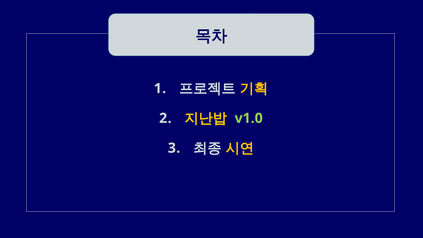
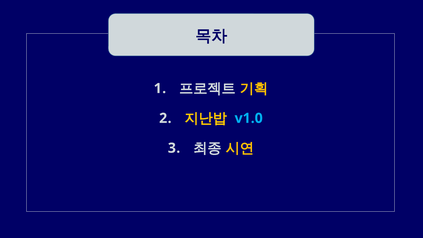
v1.0 colour: light green -> light blue (249, 118)
